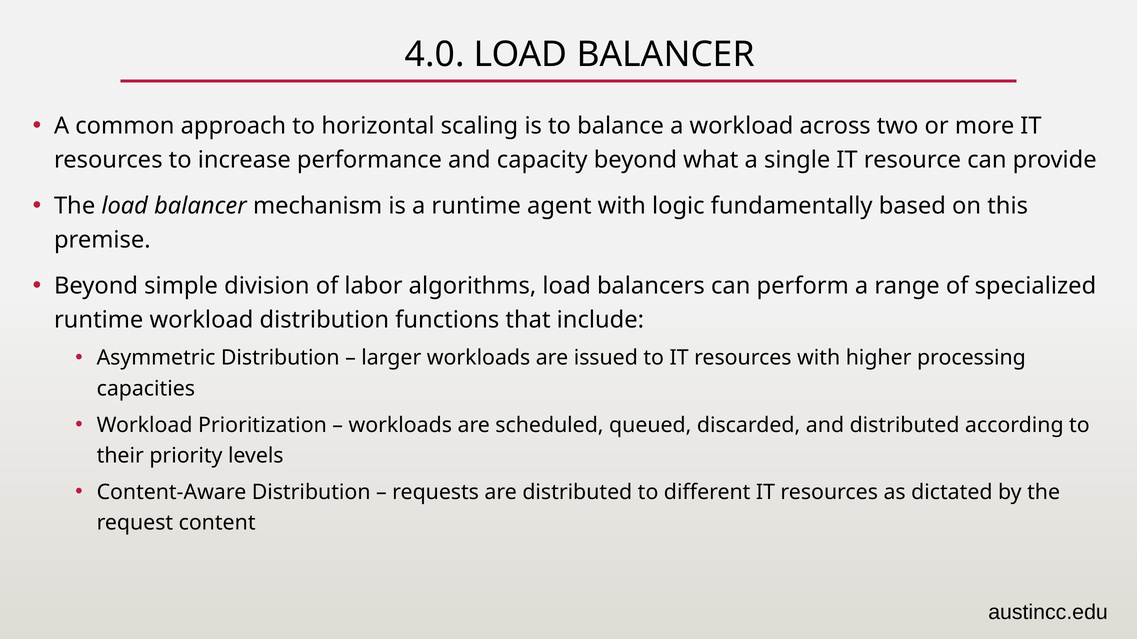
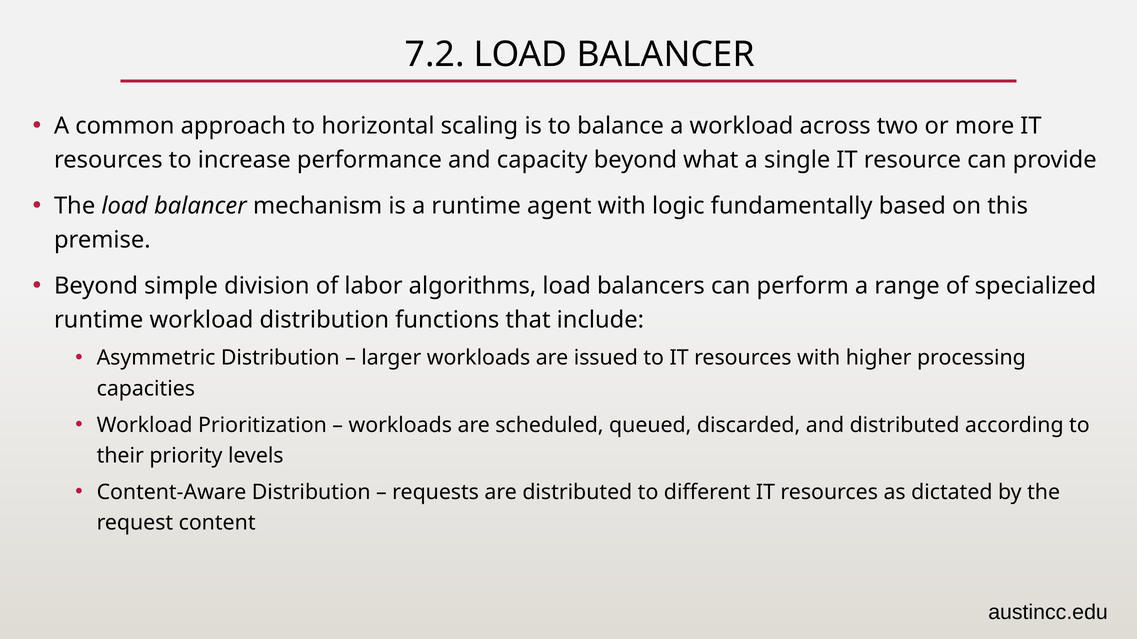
4.0: 4.0 -> 7.2 (435, 54)
